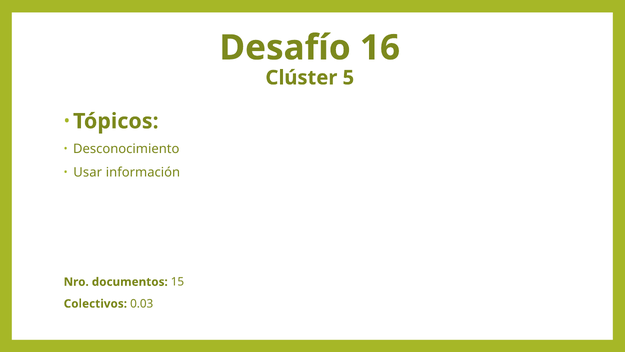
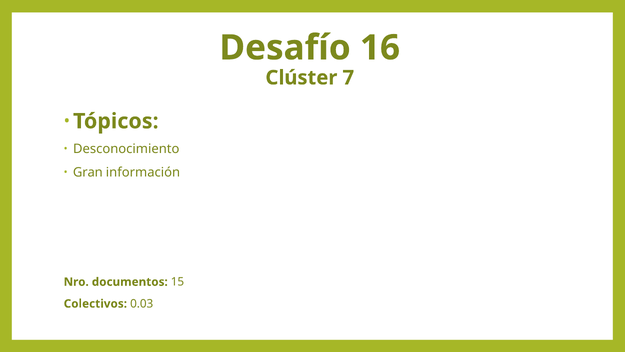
5: 5 -> 7 (348, 78)
Usar: Usar -> Gran (88, 172)
